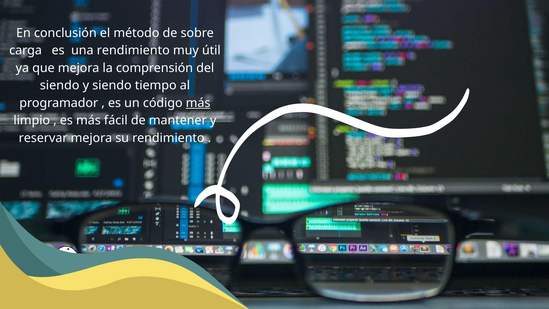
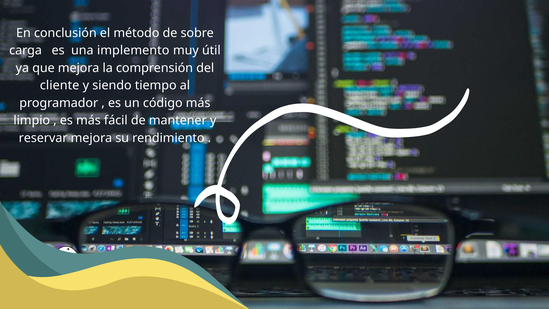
una rendimiento: rendimiento -> implemento (133, 50)
siendo: siendo -> cliente (60, 85)
más underline: present -> none (198, 103)
